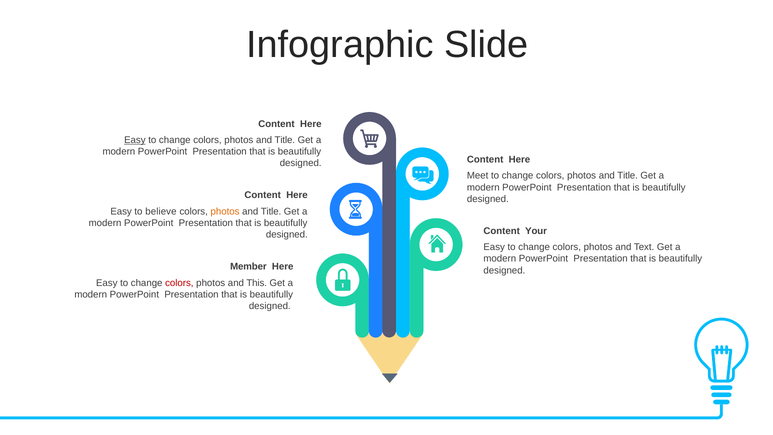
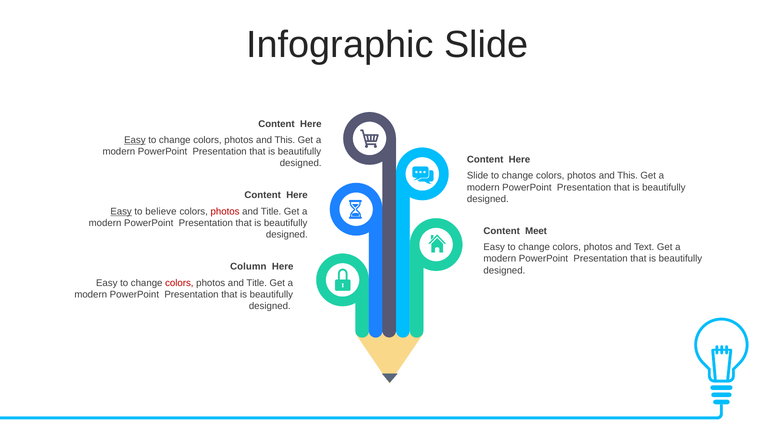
Title: Title -> This (285, 140)
Meet: Meet -> Slide (478, 176)
Title: Title -> This (628, 176)
Easy underline: none -> present (121, 211)
photos colour: orange -> red (225, 211)
Your: Your -> Meet (536, 231)
Member: Member -> Column (248, 267)
This: This -> Title (257, 283)
